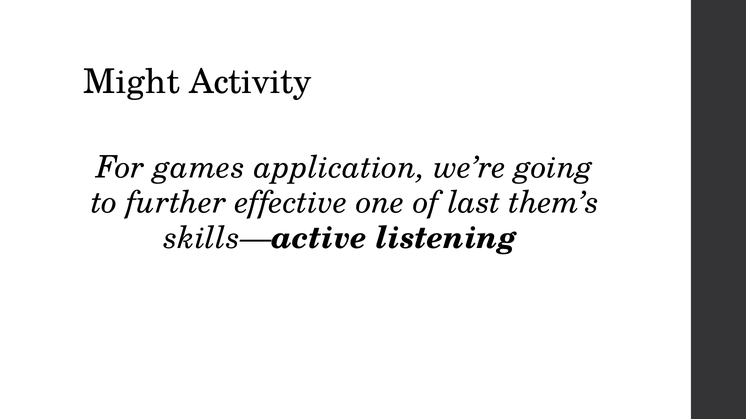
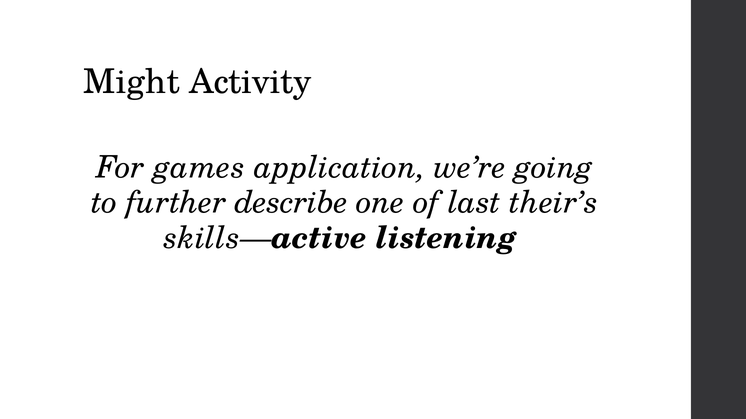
effective: effective -> describe (292, 203)
them’s: them’s -> their’s (554, 203)
